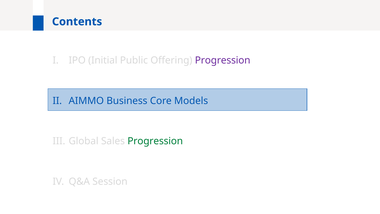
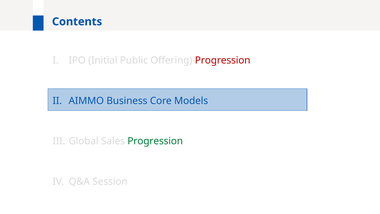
Progression colour: purple -> red (223, 60)
